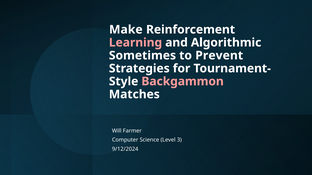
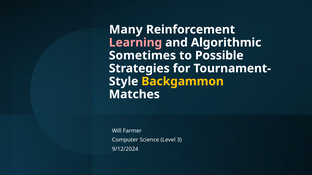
Make: Make -> Many (126, 30)
Prevent: Prevent -> Possible (219, 56)
Backgammon colour: pink -> yellow (183, 82)
